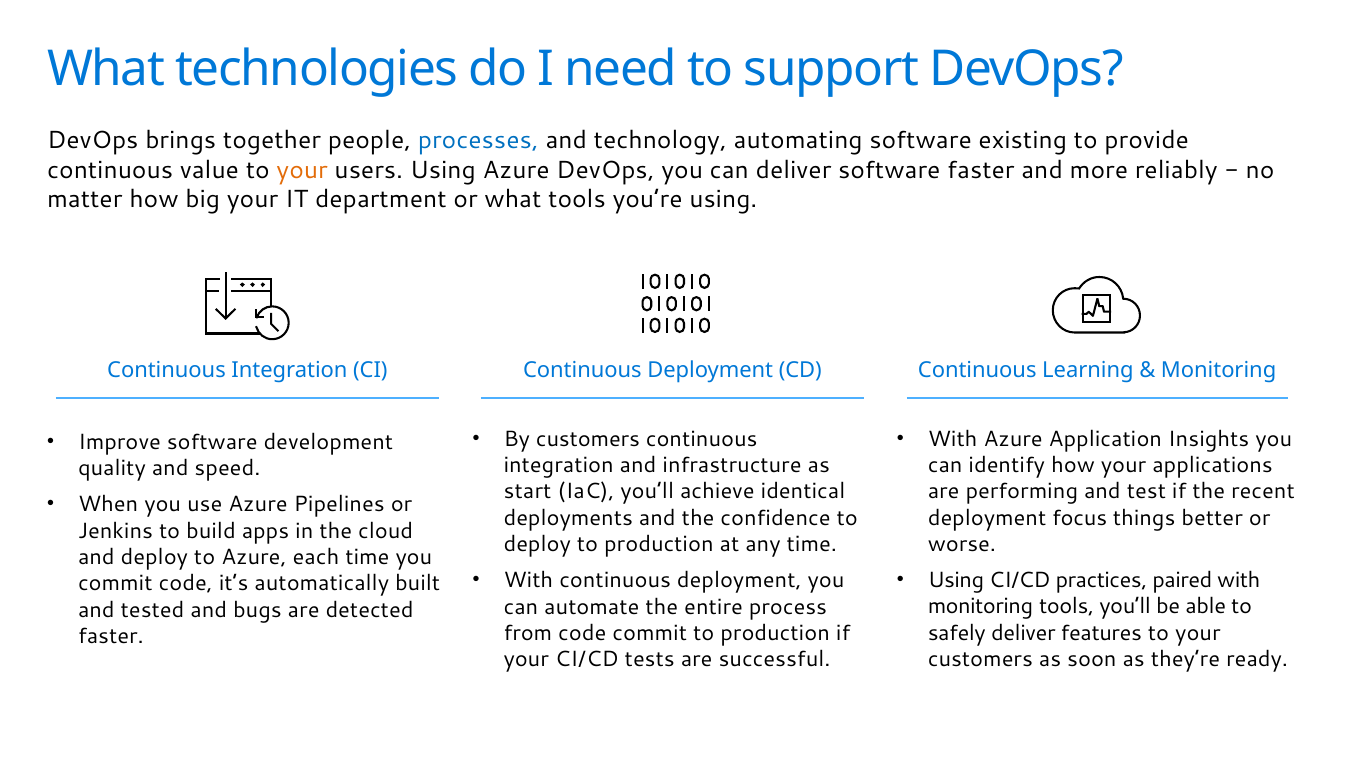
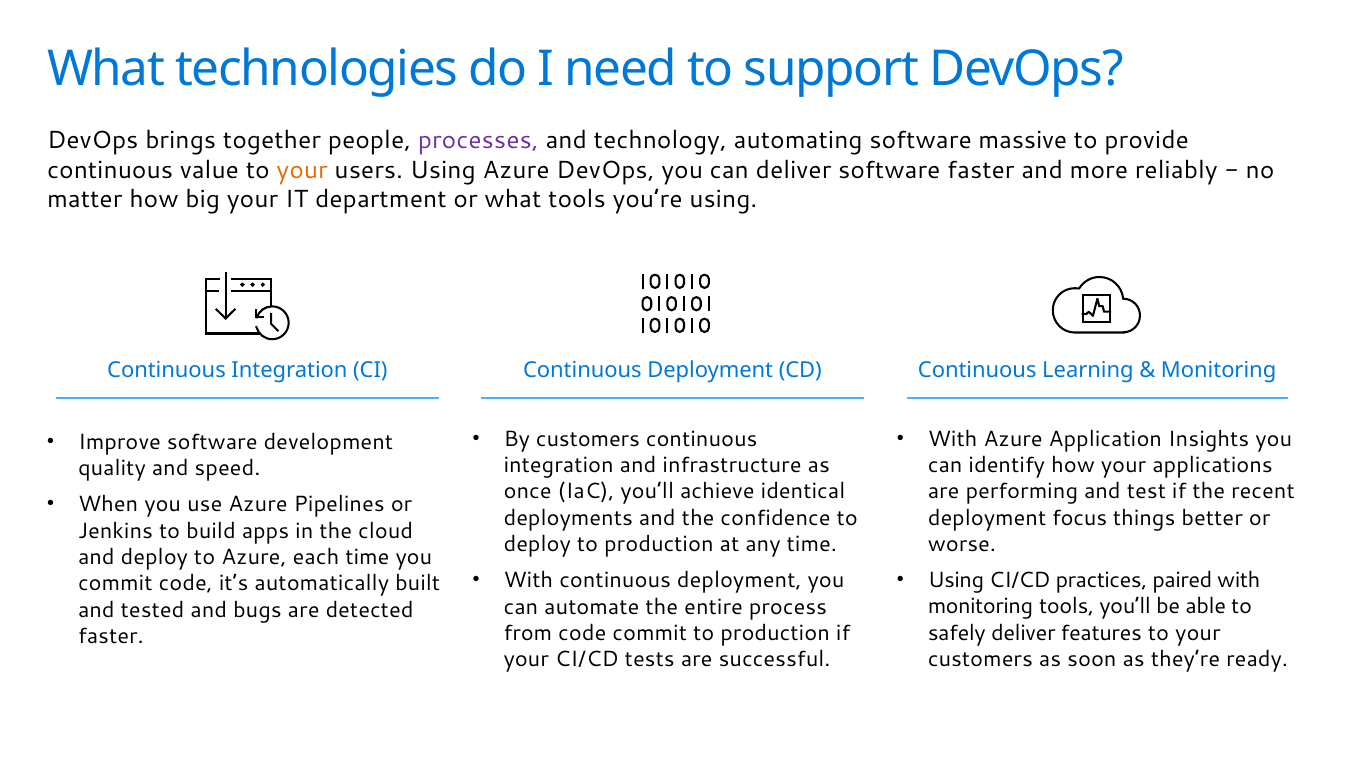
processes colour: blue -> purple (478, 140)
existing: existing -> massive (1023, 140)
start: start -> once (528, 492)
